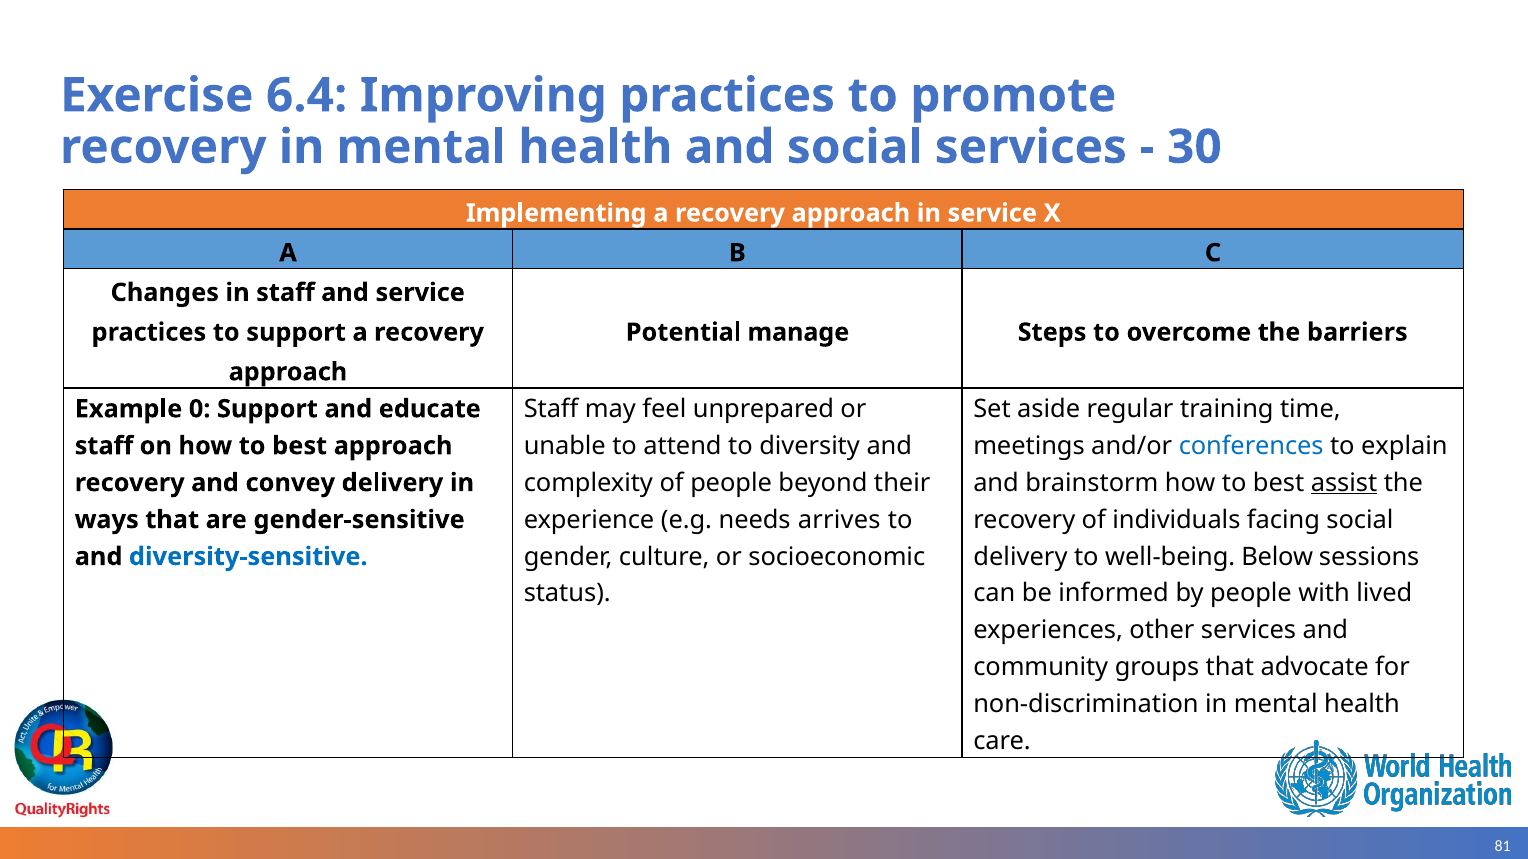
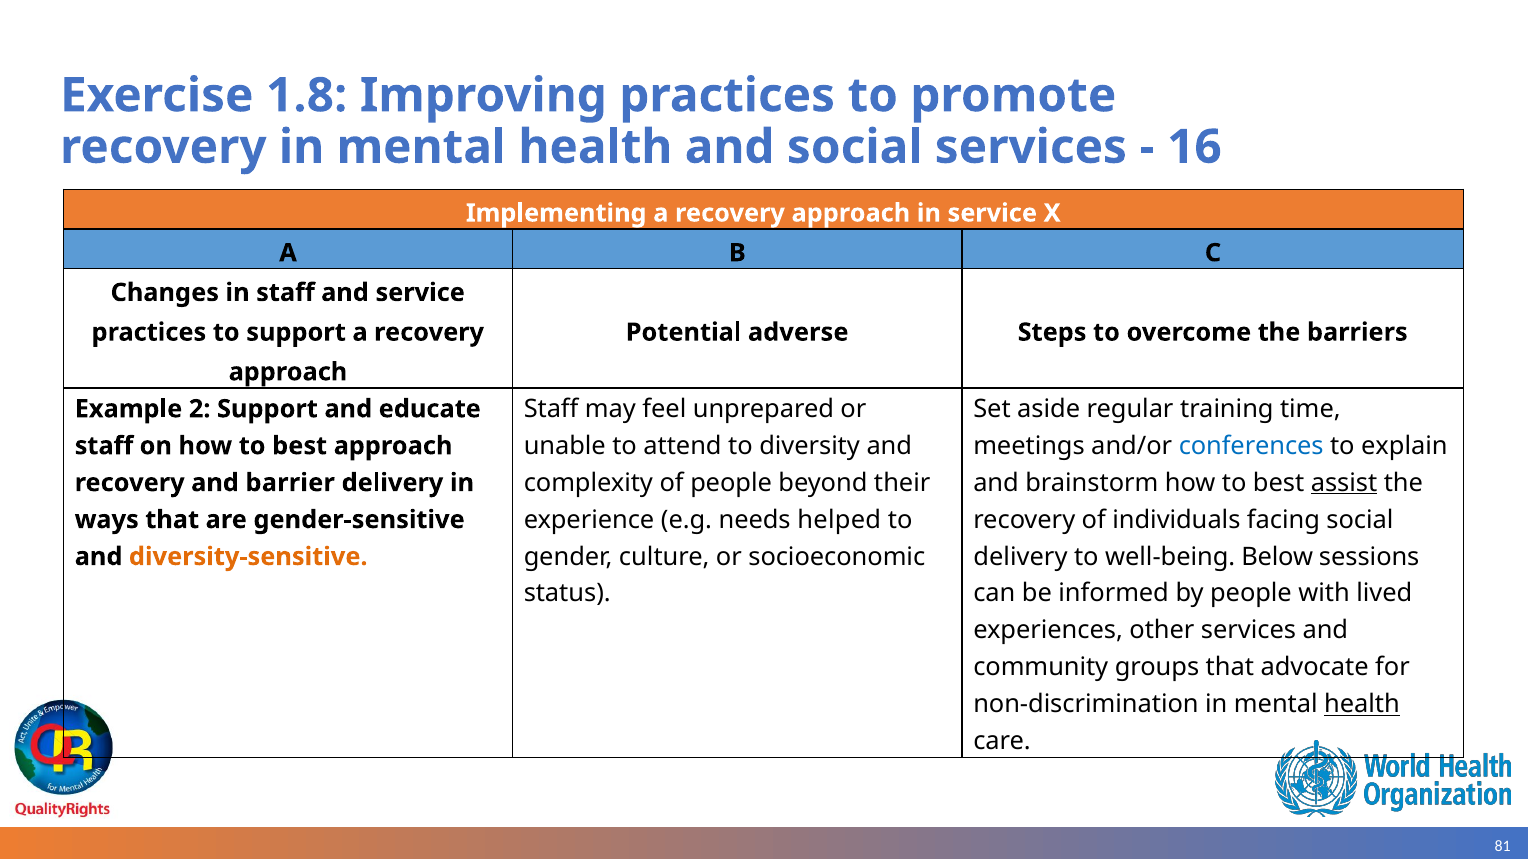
6.4: 6.4 -> 1.8 (307, 96)
30: 30 -> 16 (1194, 147)
manage: manage -> adverse (798, 332)
0: 0 -> 2 (200, 409)
convey: convey -> barrier (290, 483)
arrives: arrives -> helped (839, 520)
diversity-sensitive colour: blue -> orange (248, 557)
health underline: none -> present (1362, 705)
